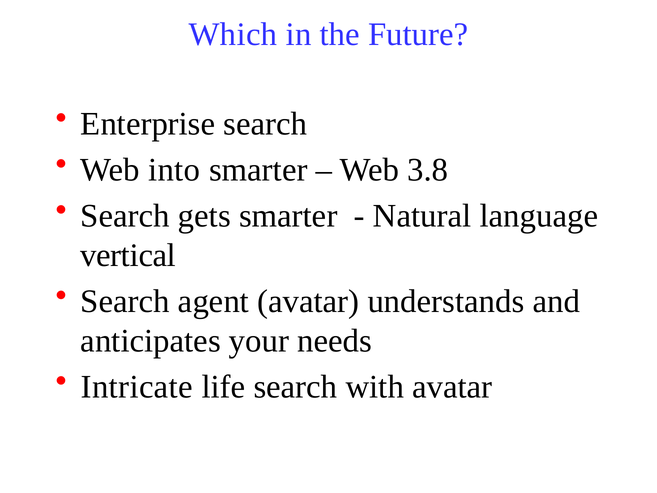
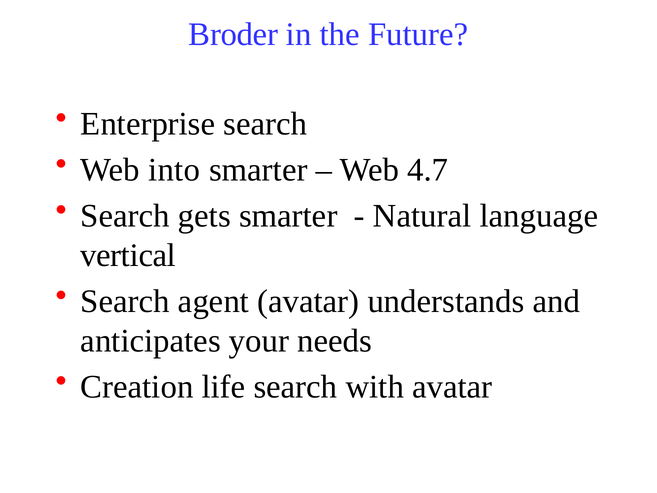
Which: Which -> Broder (233, 35)
3.8: 3.8 -> 4.7 (428, 170)
Intricate: Intricate -> Creation (137, 387)
